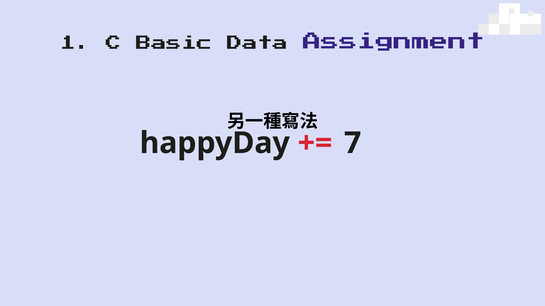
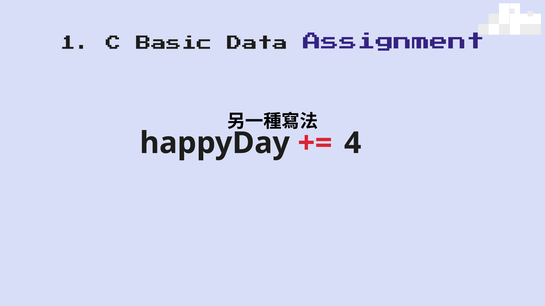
7: 7 -> 4 (353, 143)
